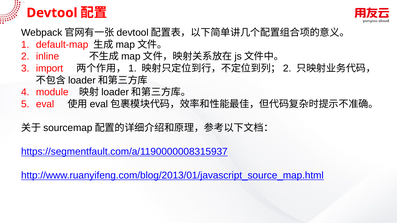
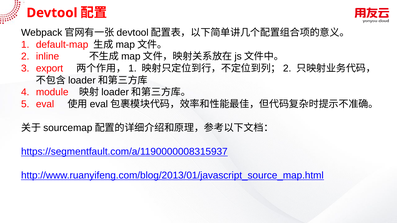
import: import -> export (50, 68)
